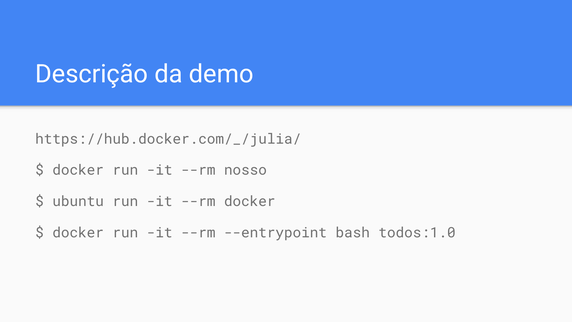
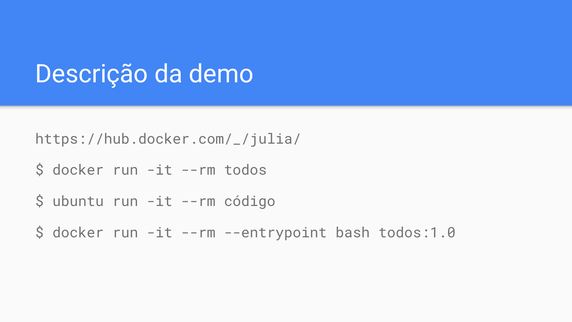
nosso: nosso -> todos (245, 170)
--rm docker: docker -> código (250, 201)
